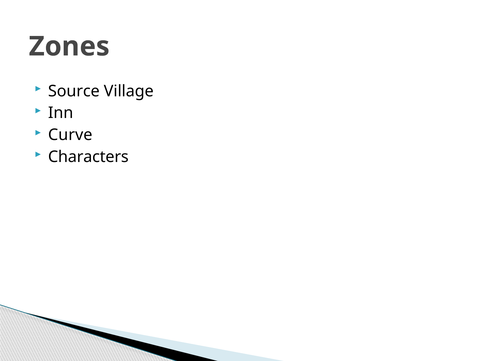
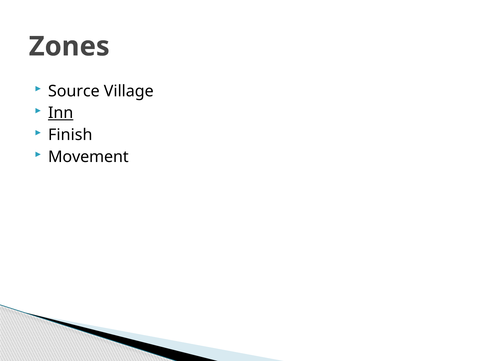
Inn underline: none -> present (61, 113)
Curve: Curve -> Finish (70, 135)
Characters: Characters -> Movement (88, 157)
